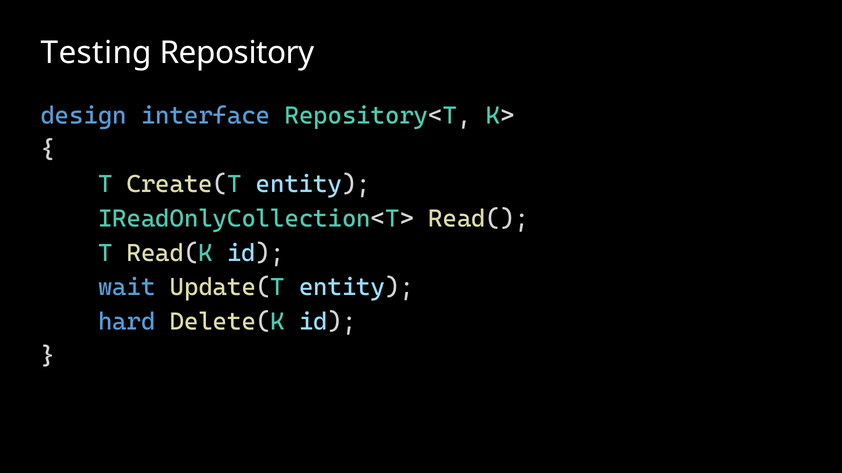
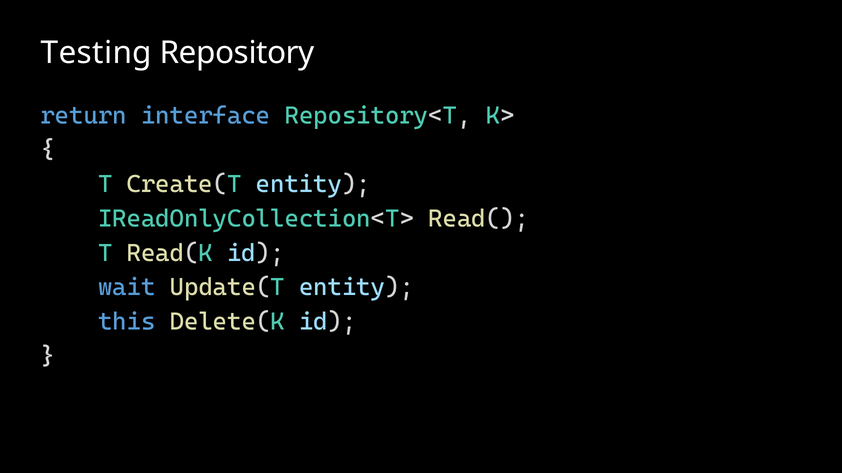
design: design -> return (84, 116)
hard: hard -> this (127, 322)
